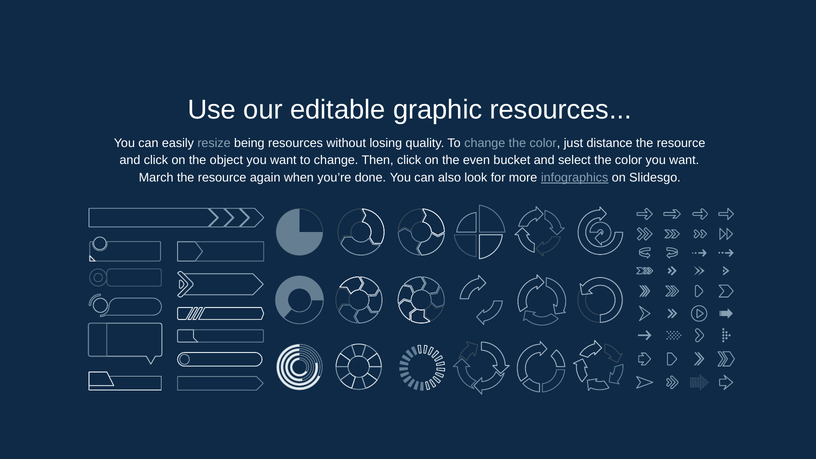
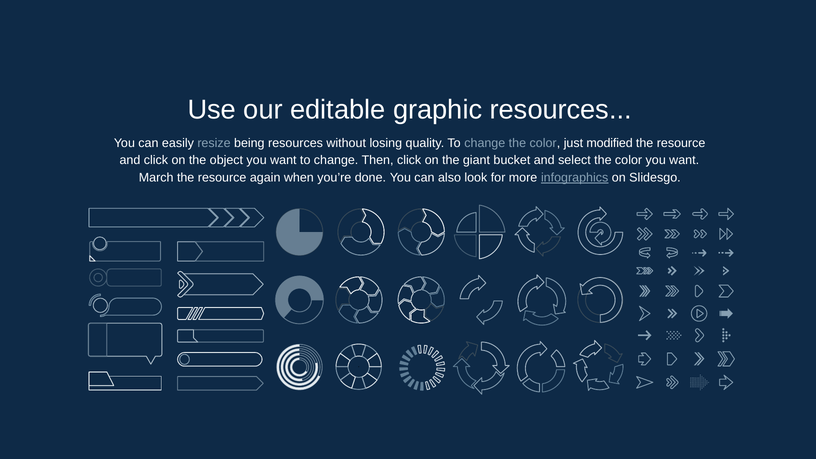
distance: distance -> modified (610, 143)
even: even -> giant (476, 160)
